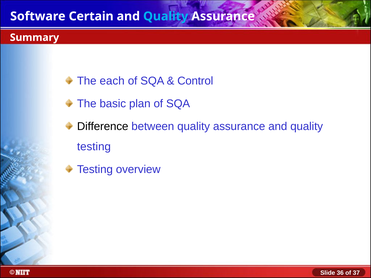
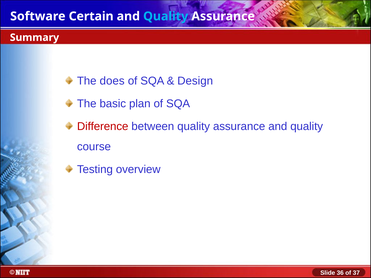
each: each -> does (112, 81)
Control: Control -> Design (195, 81)
Difference colour: black -> red (103, 126)
testing: testing -> course (94, 147)
